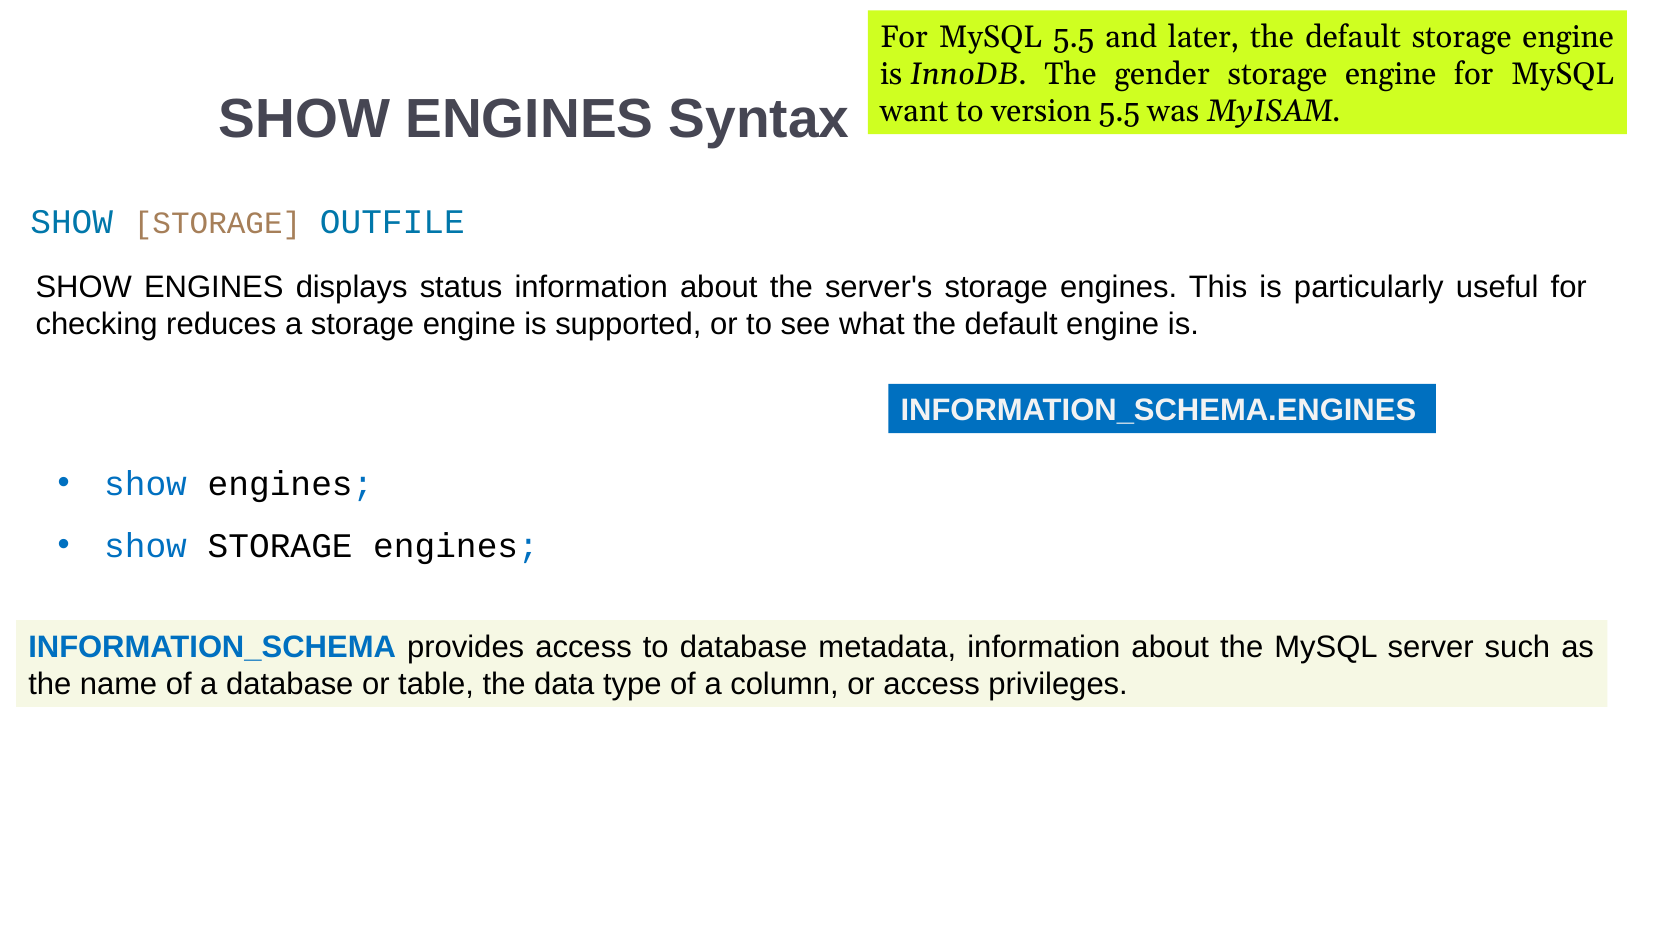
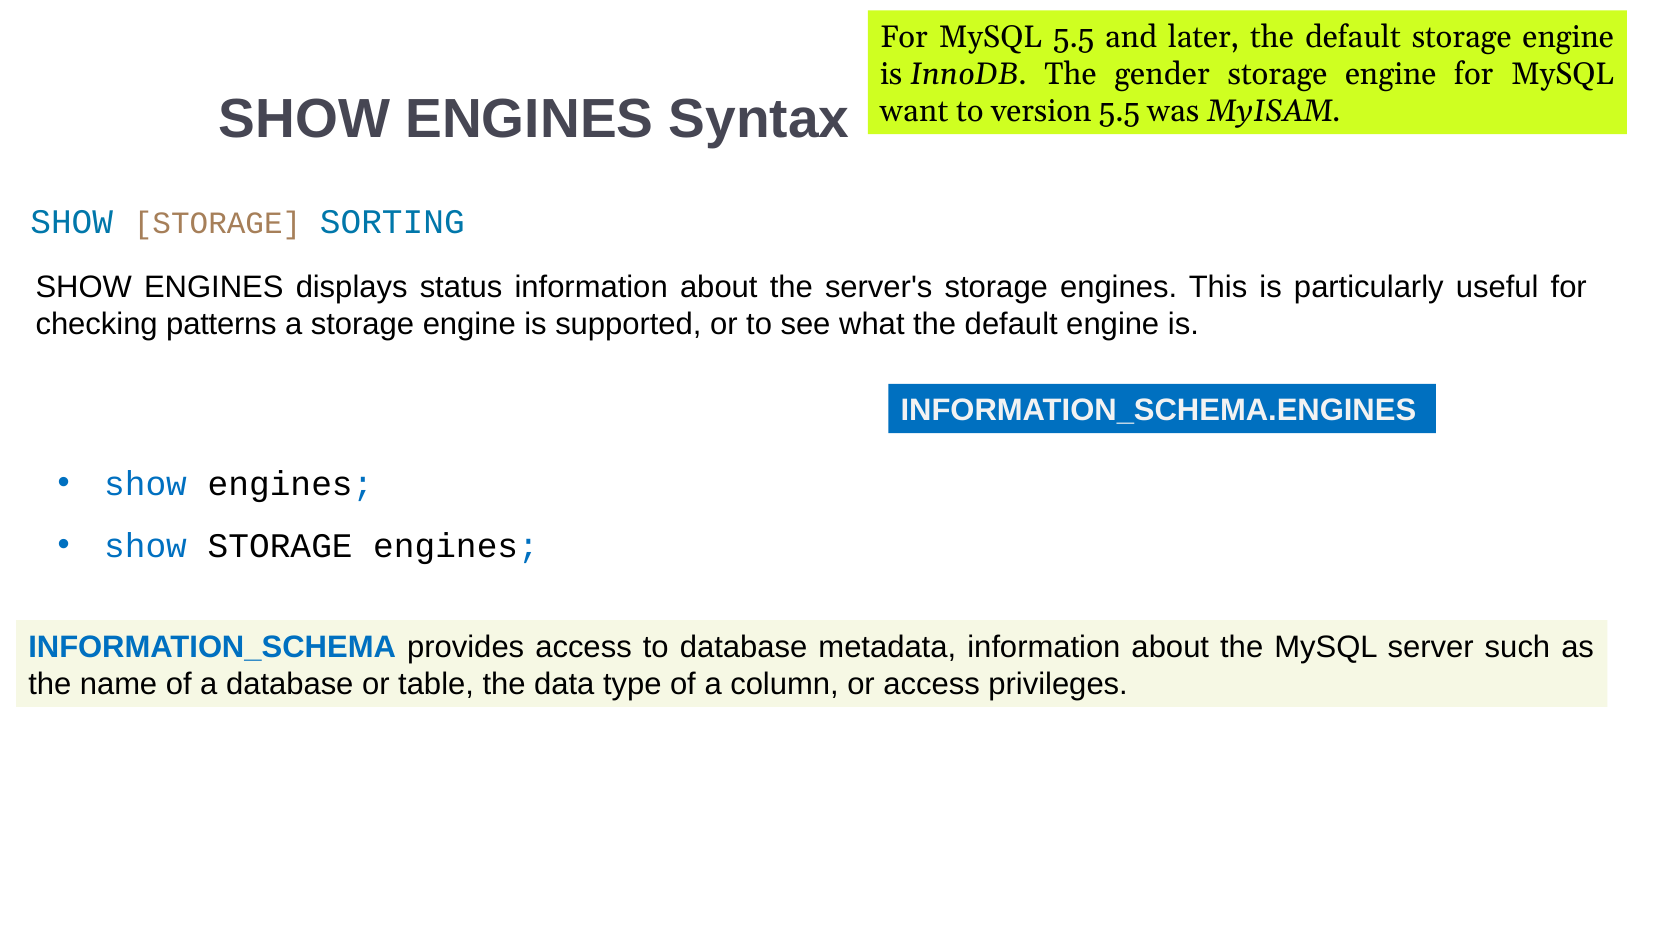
OUTFILE: OUTFILE -> SORTING (392, 222)
reduces: reduces -> patterns (221, 324)
